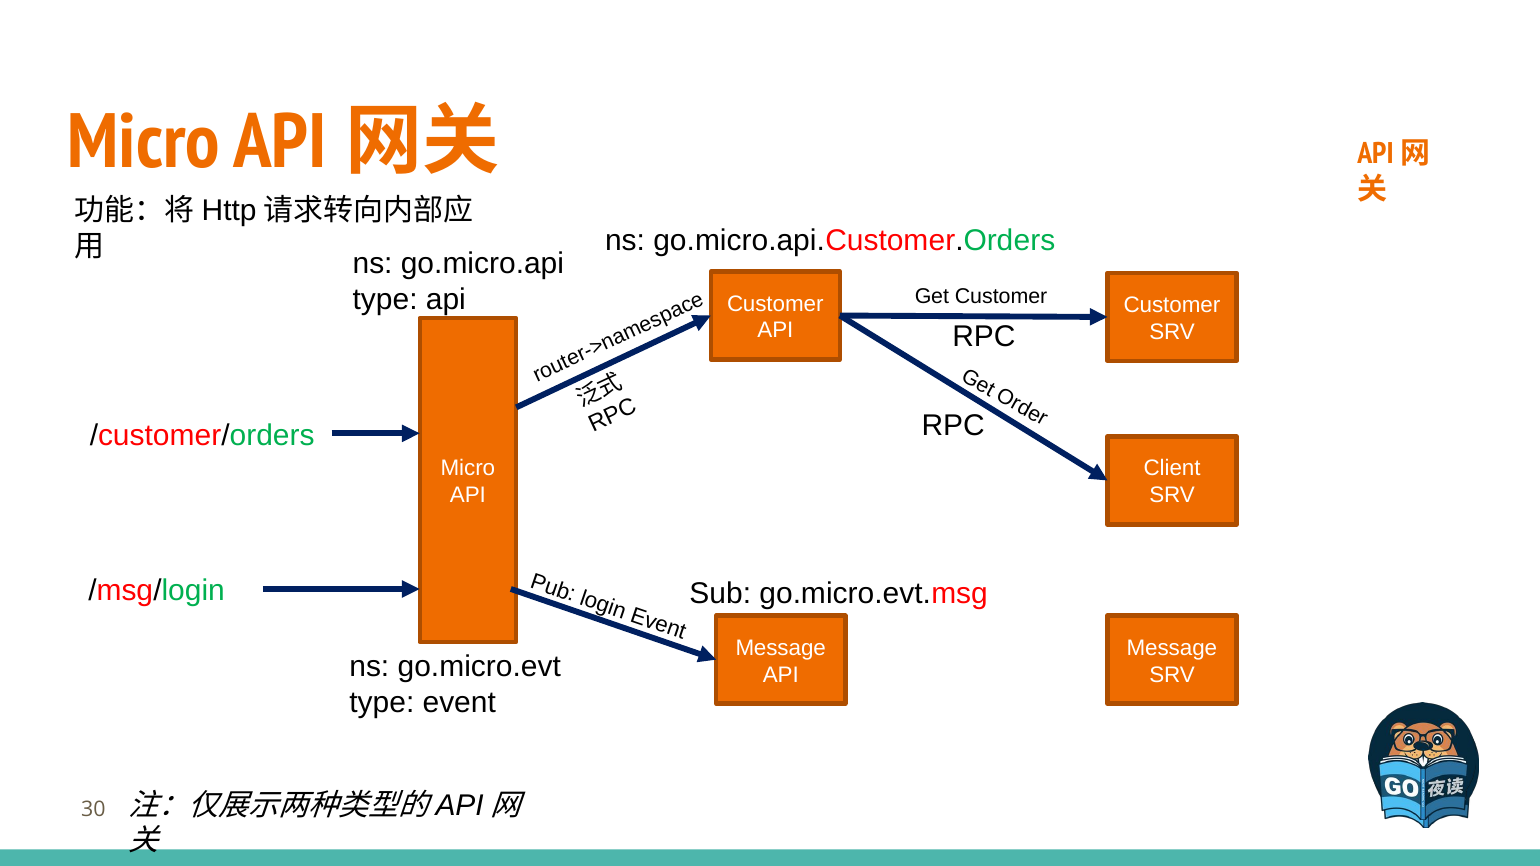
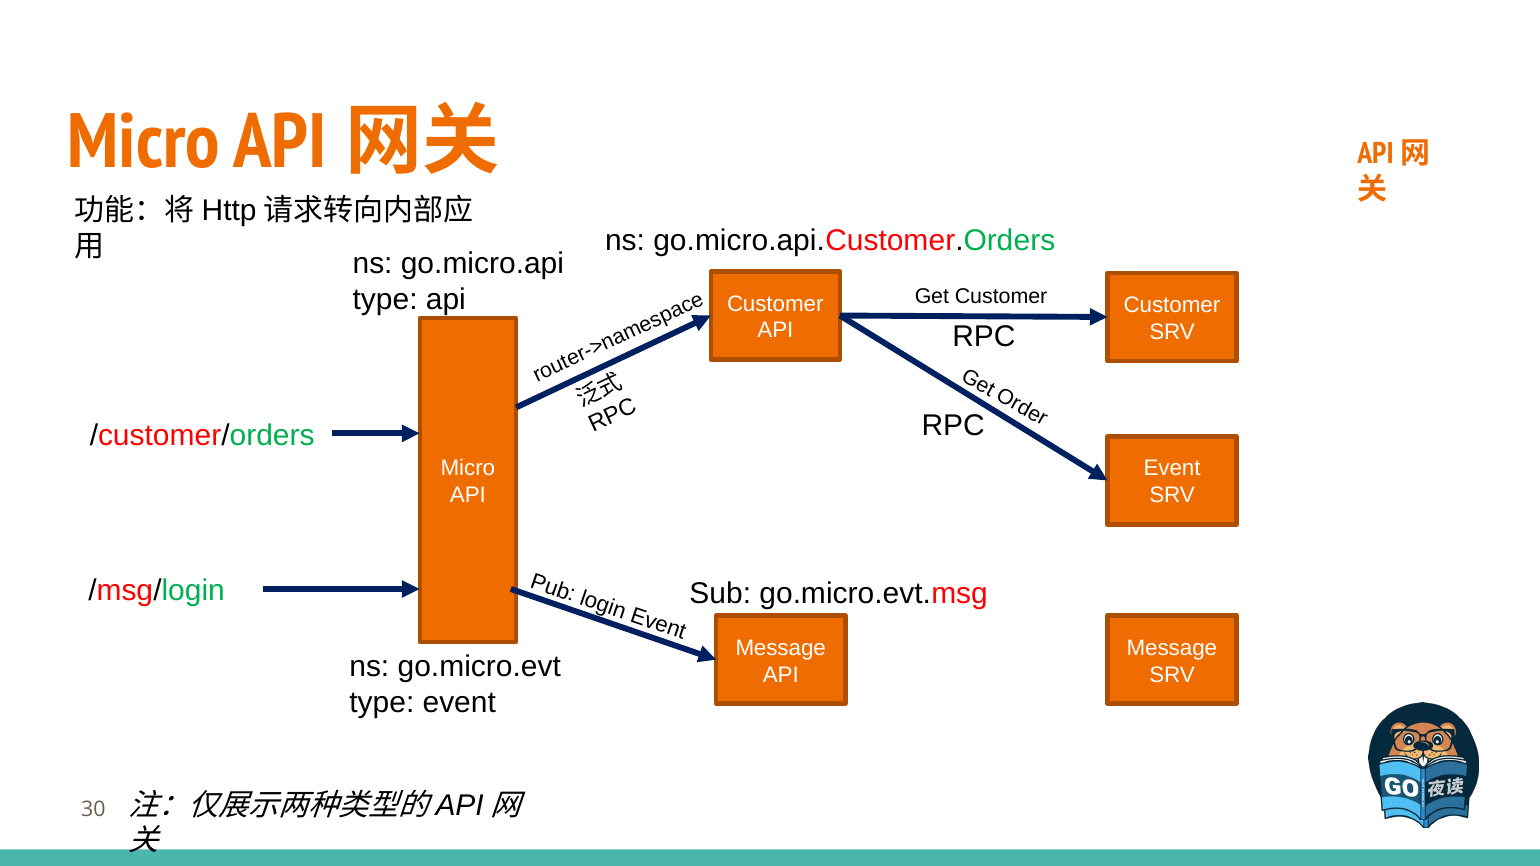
Client: Client -> Event (1172, 469)
